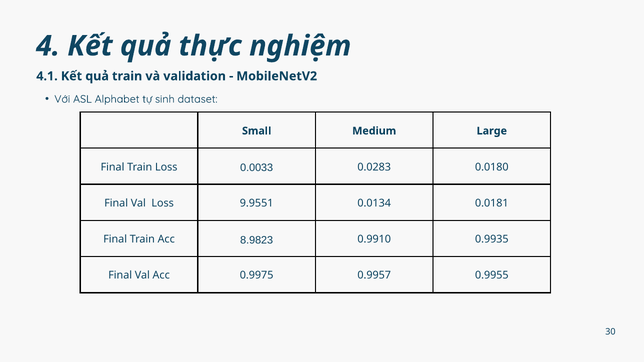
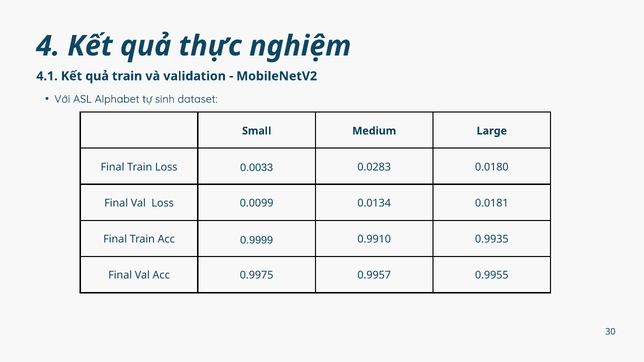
9.9551: 9.9551 -> 0.0099 (257, 203)
8.9823: 8.9823 -> 0.9999 (257, 240)
